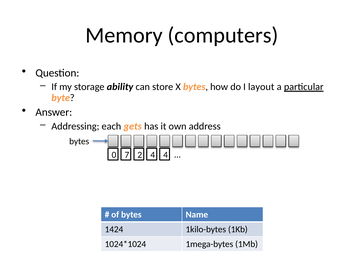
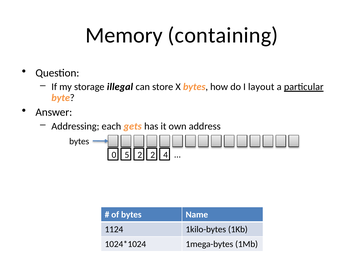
computers: computers -> containing (223, 35)
ability: ability -> illegal (120, 87)
7: 7 -> 5 (127, 155)
2 4: 4 -> 2 (153, 155)
1424: 1424 -> 1124 (114, 229)
